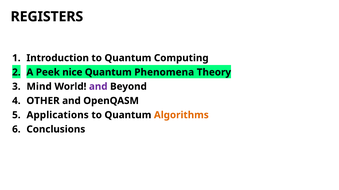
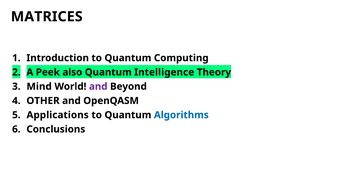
REGISTERS: REGISTERS -> MATRICES (47, 17)
nice: nice -> also (72, 72)
Phenomena: Phenomena -> Intelligence (164, 72)
Algorithms colour: orange -> blue (181, 115)
